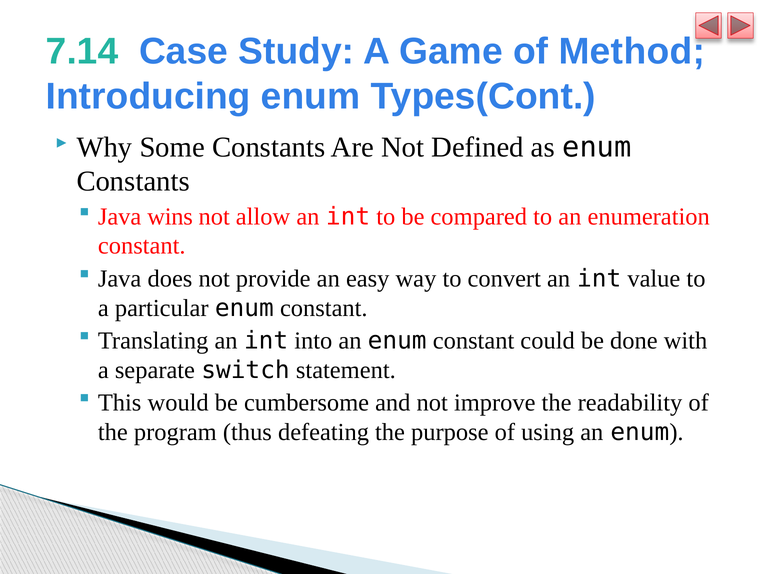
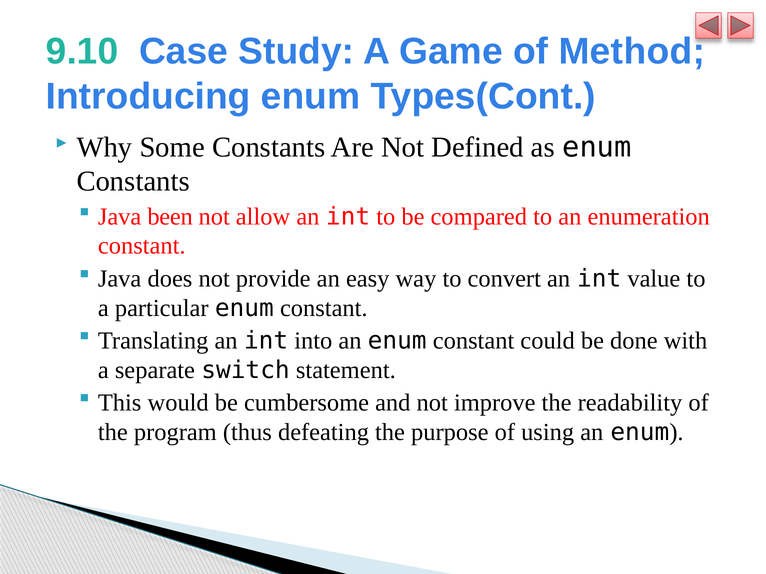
7.14: 7.14 -> 9.10 (82, 52)
wins: wins -> been (170, 217)
